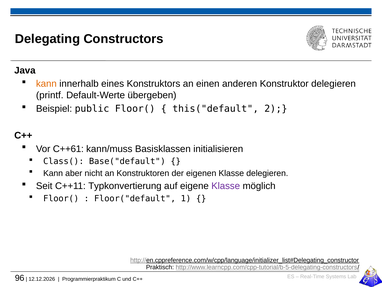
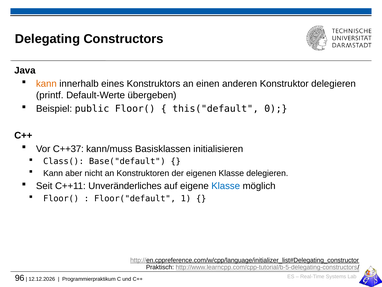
2: 2 -> 0 (276, 109)
C++61: C++61 -> C++37 (68, 149)
Typkonvertierung: Typkonvertierung -> Unveränderliches (125, 186)
Klasse colour: purple -> blue (226, 186)
